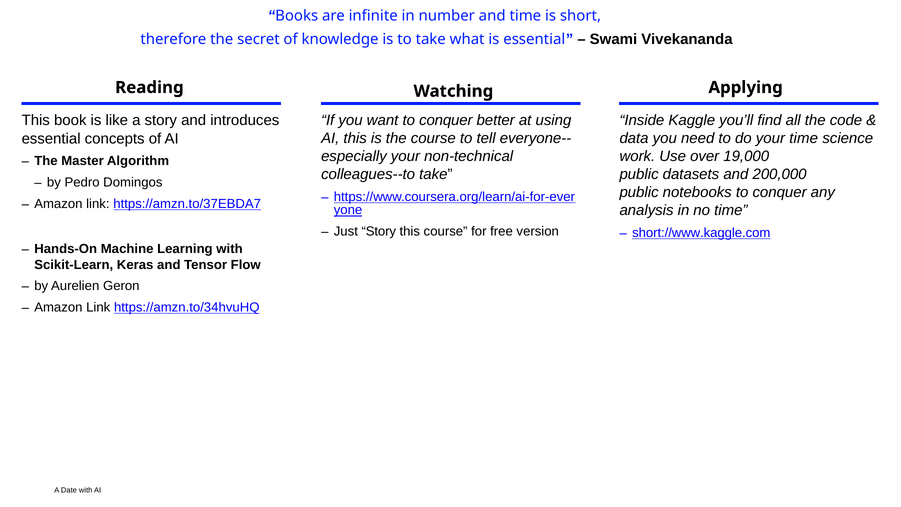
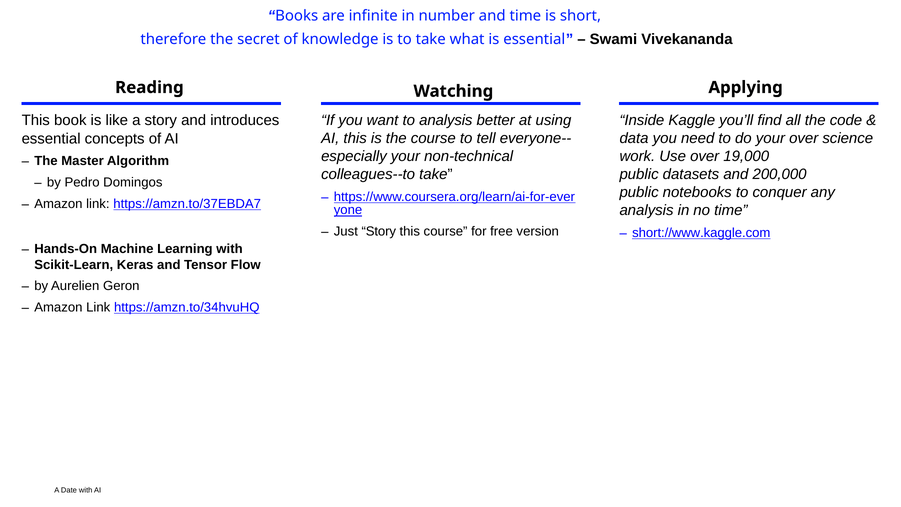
want to conquer: conquer -> analysis (446, 120)
your time: time -> over (804, 138)
